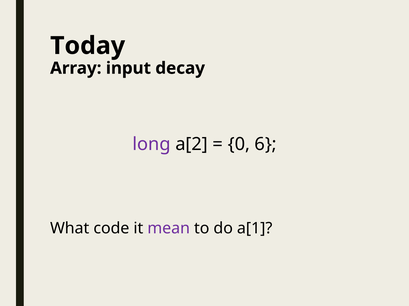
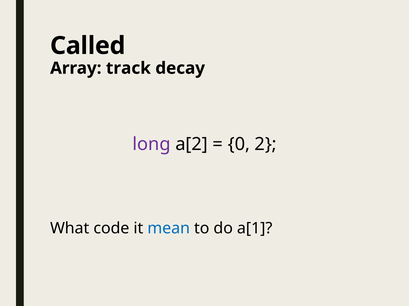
Today: Today -> Called (88, 46)
input: input -> track (128, 68)
6: 6 -> 2 (266, 145)
mean colour: purple -> blue (169, 229)
